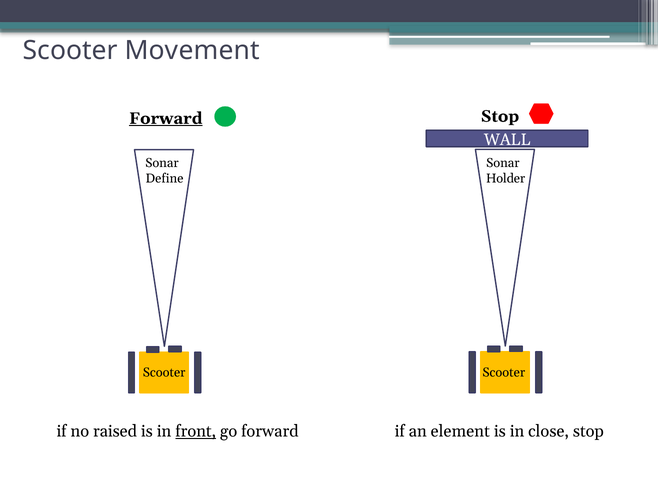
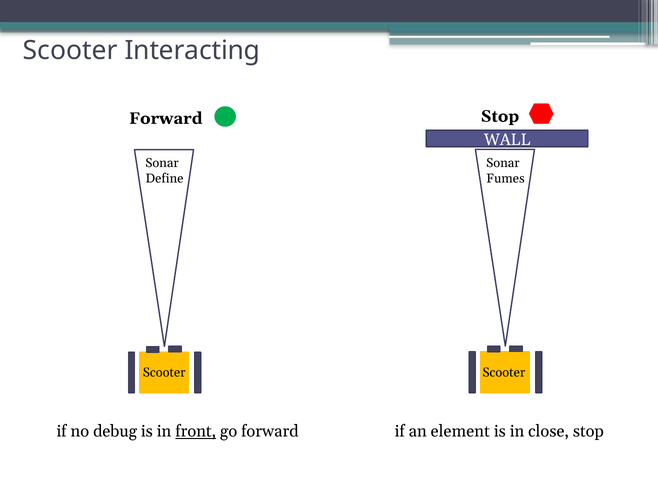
Movement: Movement -> Interacting (192, 51)
Forward underline: present -> none (166, 118)
Holder: Holder -> Fumes (505, 178)
raised: raised -> debug (115, 431)
